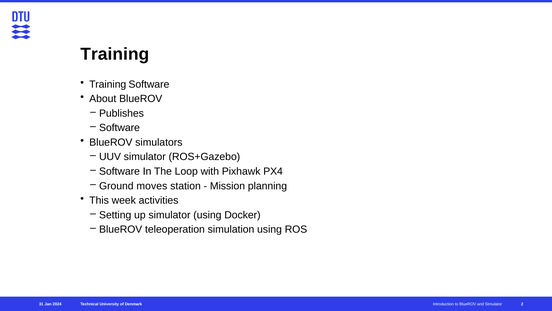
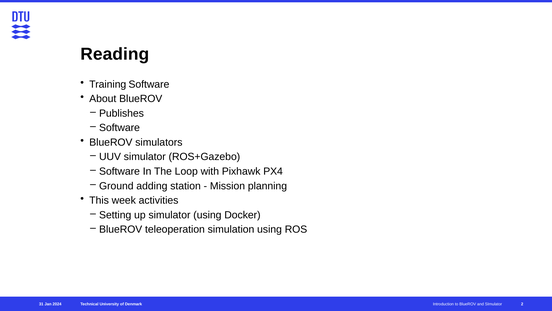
Training: Training -> Reading (115, 54)
moves: moves -> adding (152, 186)
